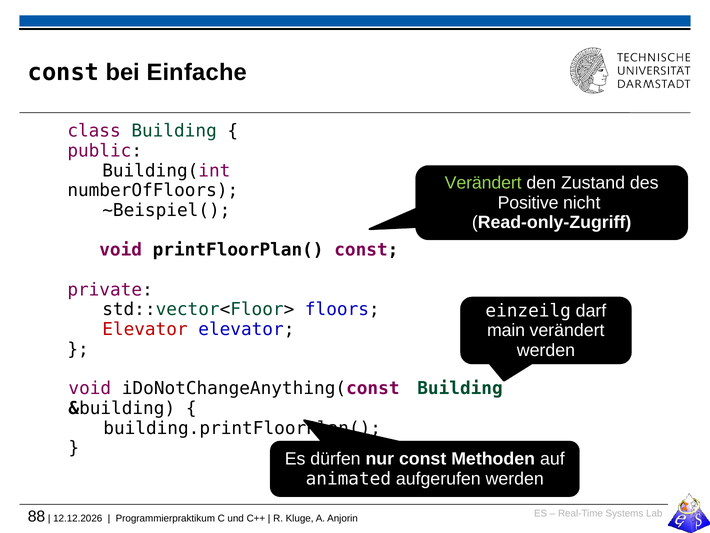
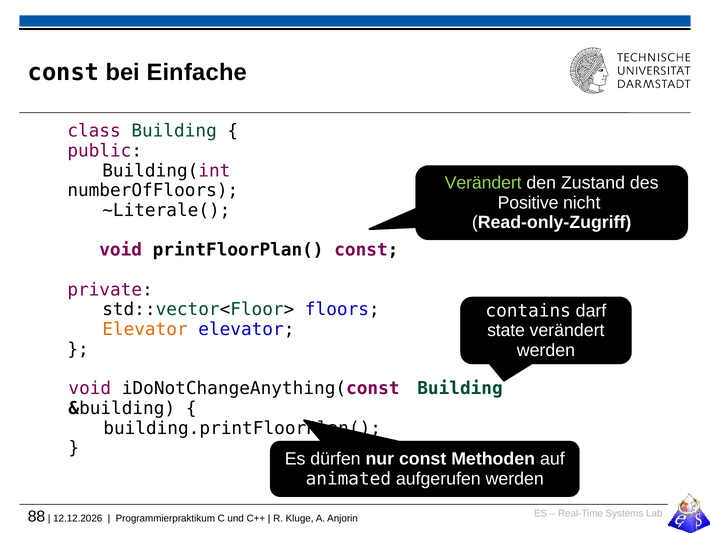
~Beispiel(: ~Beispiel( -> ~Literale( (166, 210)
einzeilg: einzeilg -> contains (528, 310)
Elevator colour: red -> orange (145, 329)
main: main -> state (506, 330)
